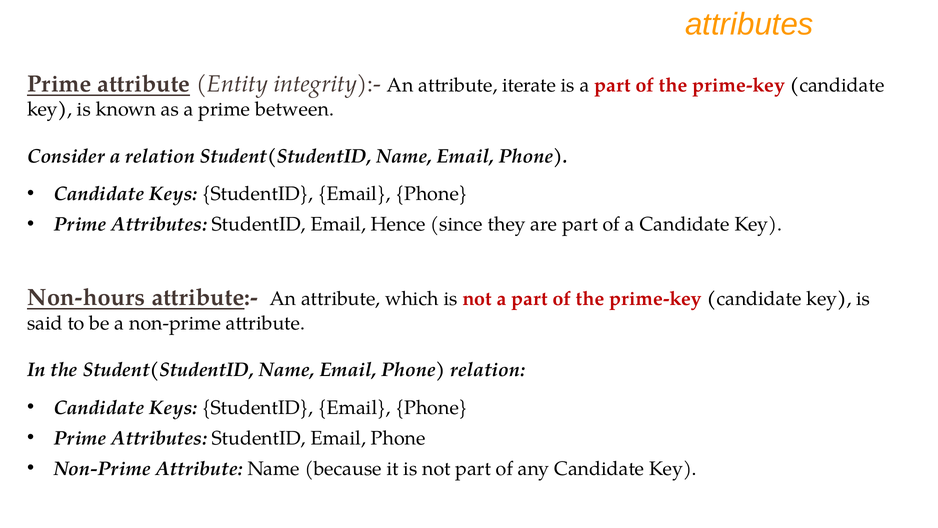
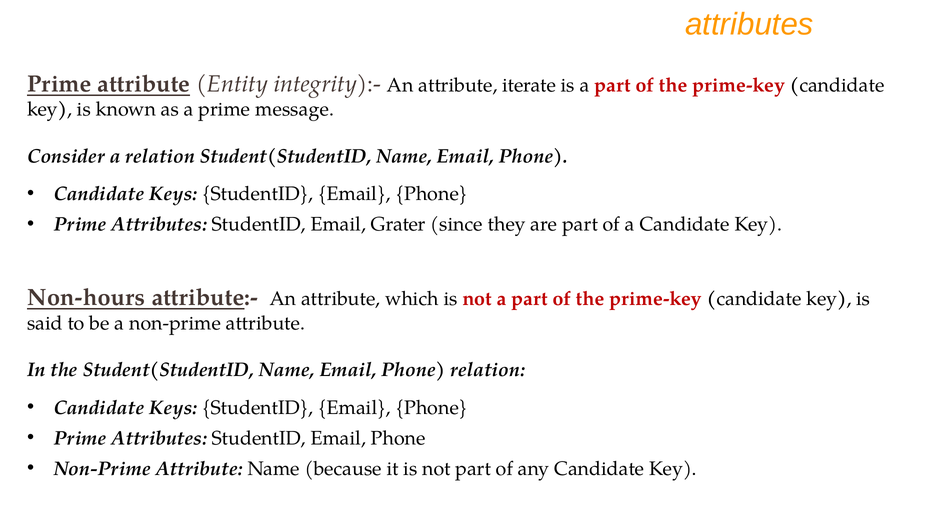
between: between -> message (295, 109)
Hence: Hence -> Grater (398, 224)
